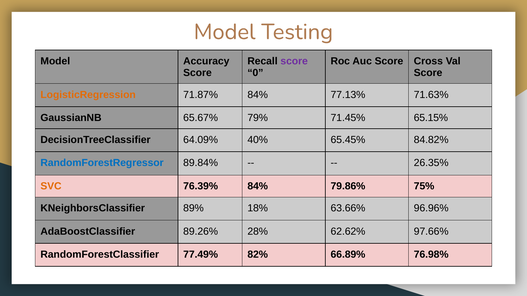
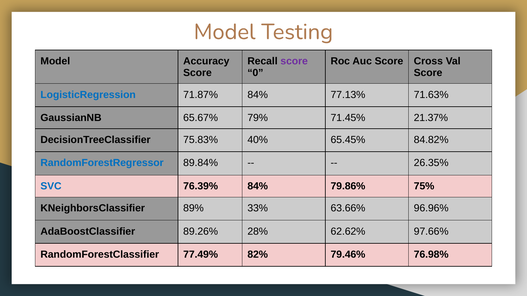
LogisticRegression colour: orange -> blue (88, 95)
65.15%: 65.15% -> 21.37% (431, 118)
64.09%: 64.09% -> 75.83% (201, 140)
SVC colour: orange -> blue (51, 187)
18%: 18% -> 33% (258, 209)
66.89%: 66.89% -> 79.46% (348, 255)
